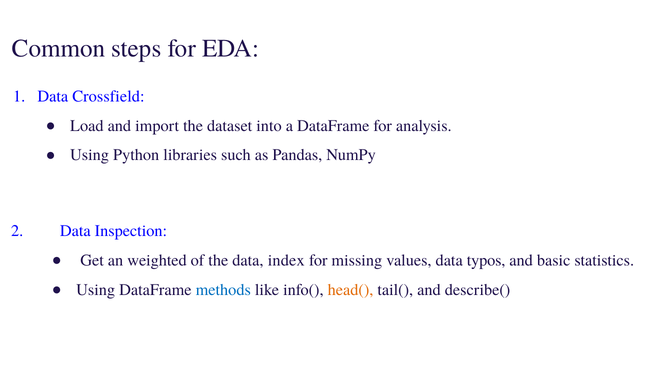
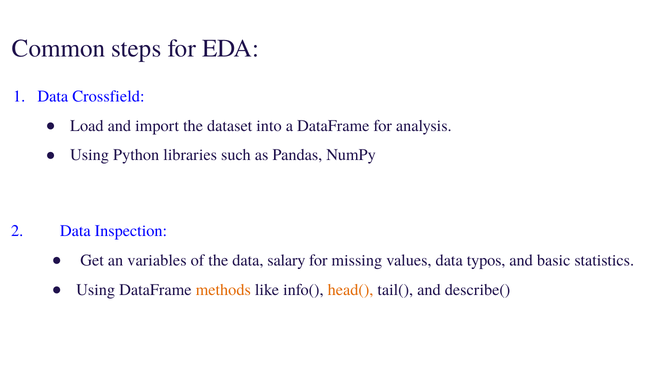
weighted: weighted -> variables (157, 260)
index: index -> salary (286, 260)
methods colour: blue -> orange (223, 290)
